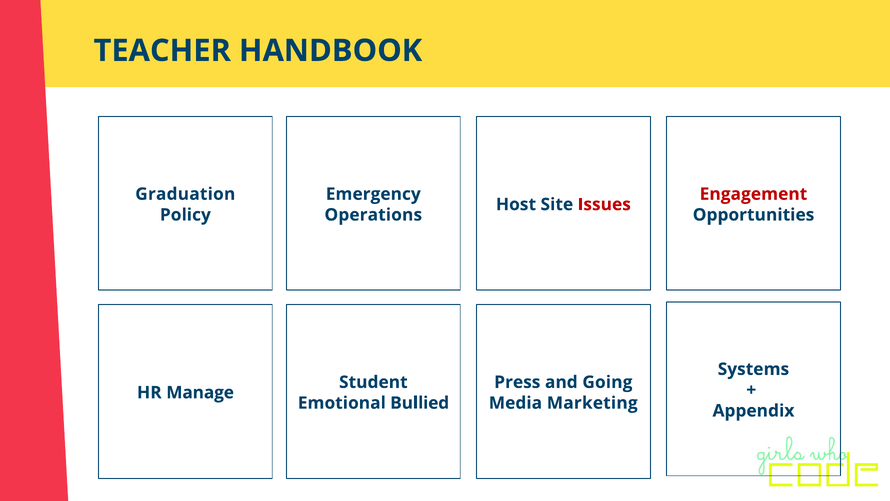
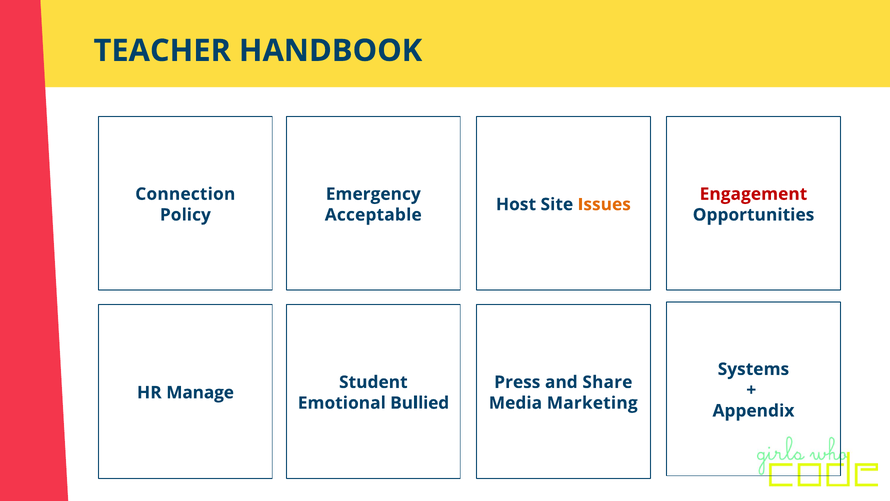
Graduation: Graduation -> Connection (185, 194)
Issues colour: red -> orange (604, 204)
Operations: Operations -> Acceptable (373, 215)
Going: Going -> Share (607, 382)
